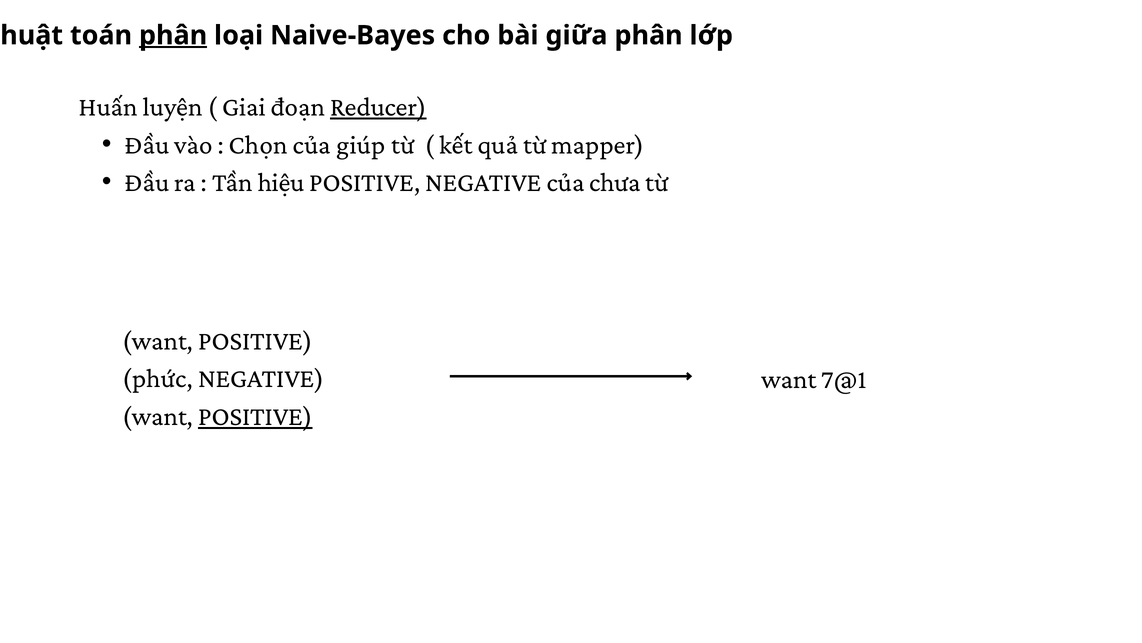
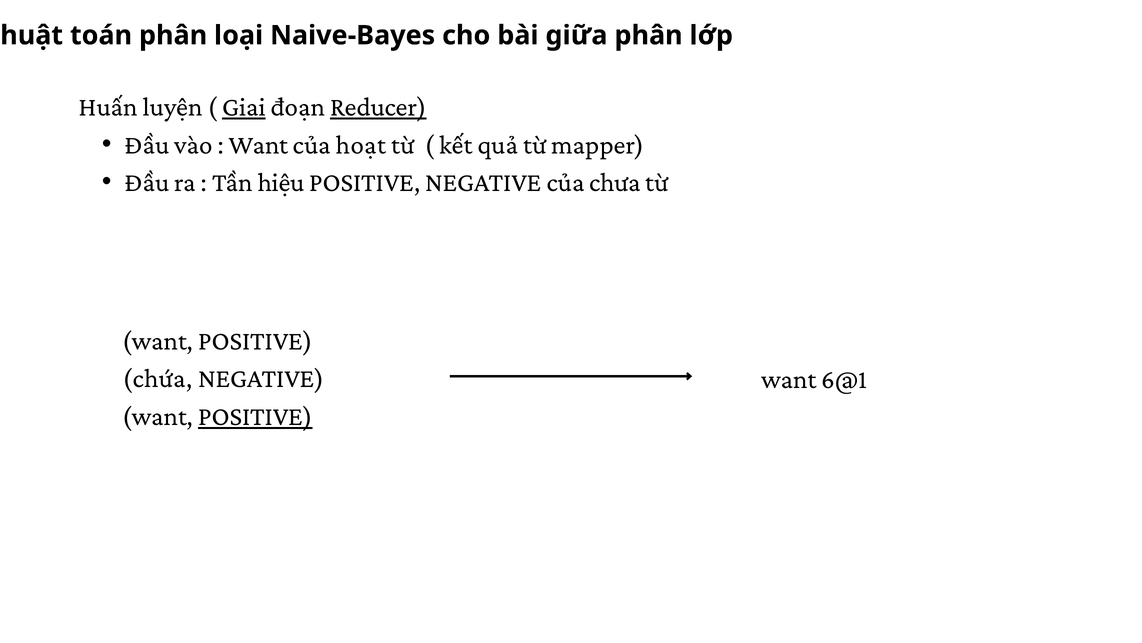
phân underline: present -> none (173, 35)
Giai underline: none -> present (244, 107)
Chọn: Chọn -> Want (258, 145)
giúp: giúp -> hoạt (361, 145)
phức: phức -> chứa (158, 378)
7@1: 7@1 -> 6@1 (844, 379)
